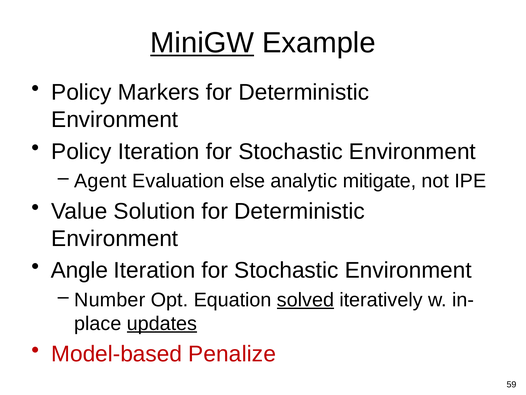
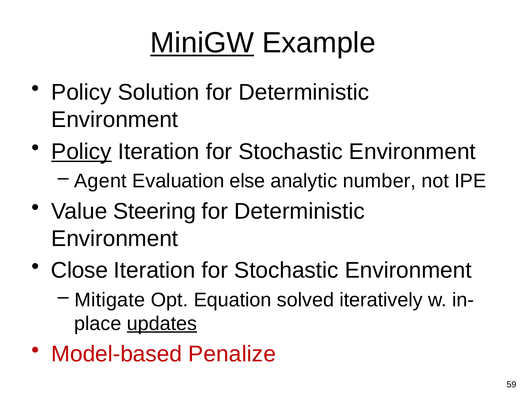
Markers: Markers -> Solution (159, 92)
Policy underline: none -> present (81, 151)
mitigate: mitigate -> number (379, 181)
Solution: Solution -> Steering (155, 211)
Angle: Angle -> Close (79, 270)
Number: Number -> Mitigate (110, 299)
solved underline: present -> none (305, 299)
